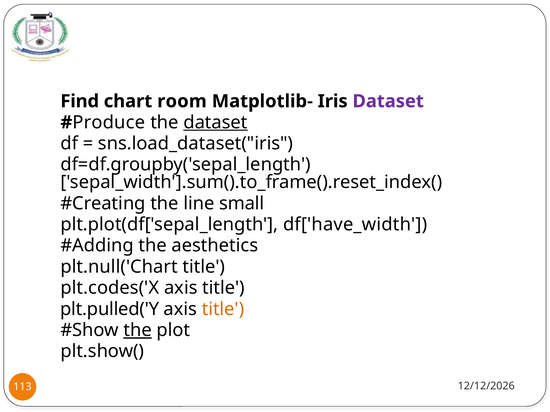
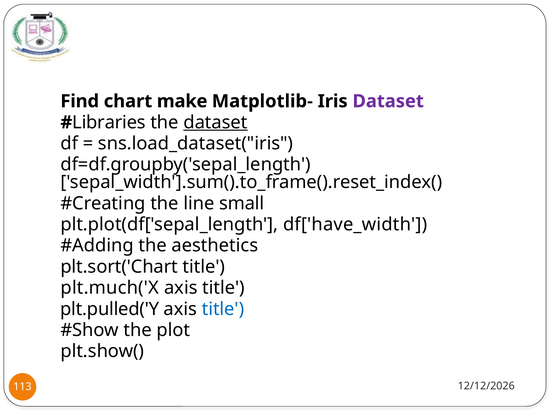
room: room -> make (182, 101)
Produce: Produce -> Libraries (109, 123)
plt.null('Chart: plt.null('Chart -> plt.sort('Chart (119, 267)
plt.codes('X: plt.codes('X -> plt.much('X (110, 288)
title colour: orange -> blue (223, 309)
the underline: present -> none (138, 331)
